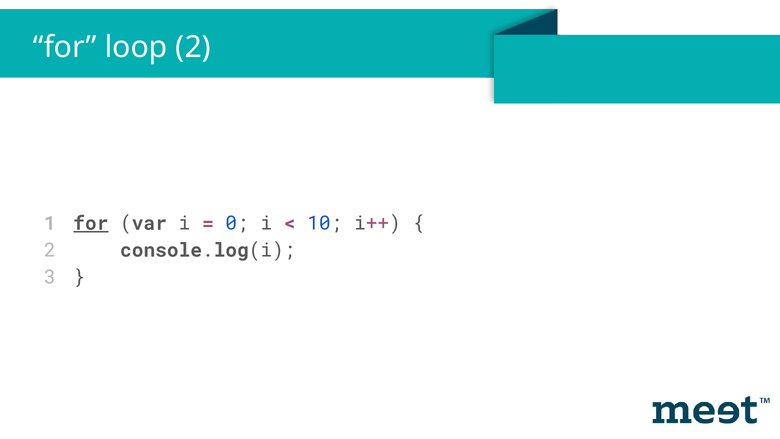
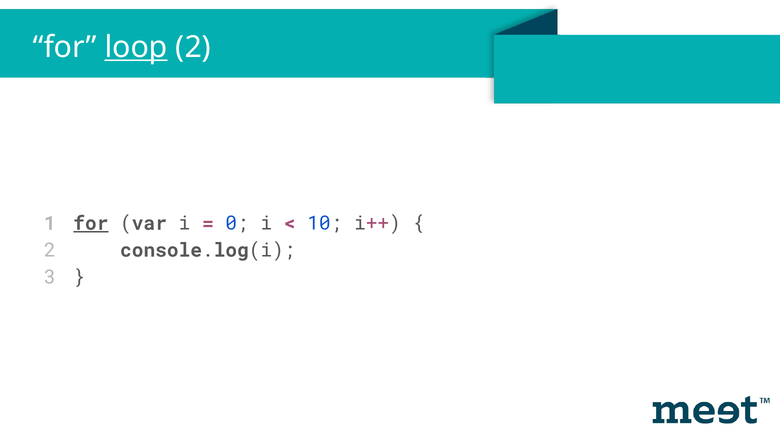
loop underline: none -> present (136, 47)
